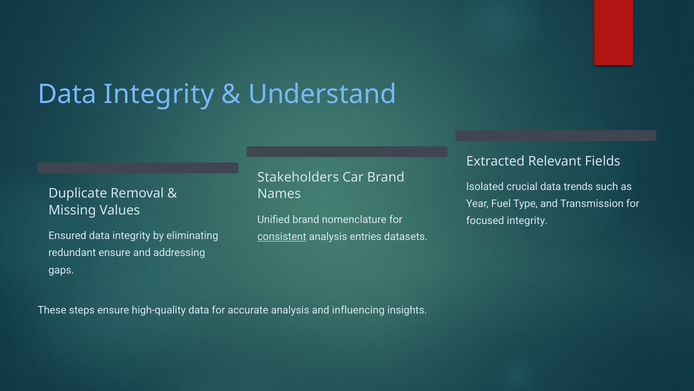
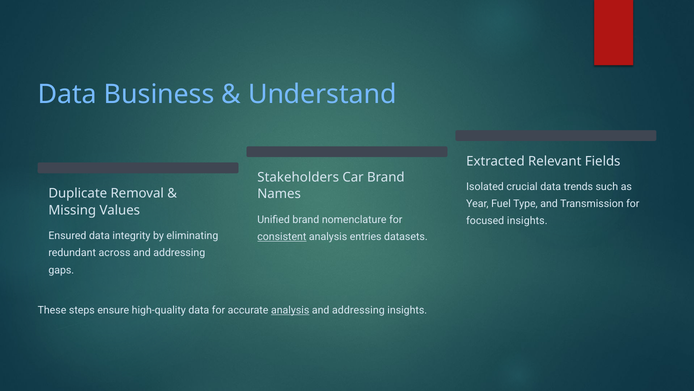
Integrity: Integrity -> Business (159, 94)
focused integrity: integrity -> insights (527, 221)
redundant ensure: ensure -> across (115, 253)
analysis underline: none -> present (290, 310)
influencing: influencing -> addressing (358, 310)
